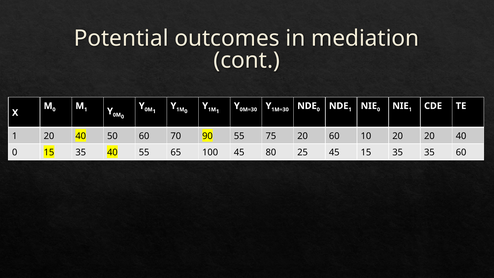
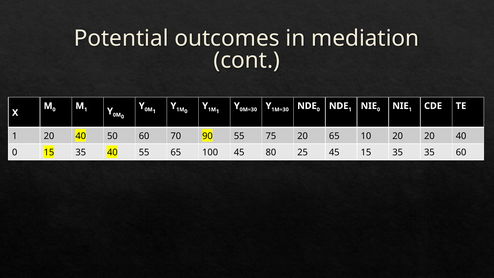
20 60: 60 -> 65 (334, 136)
